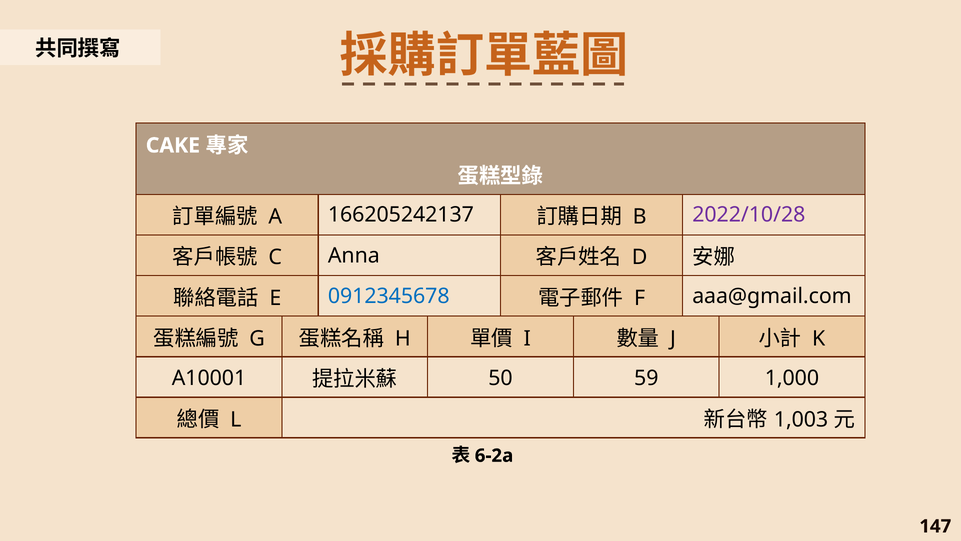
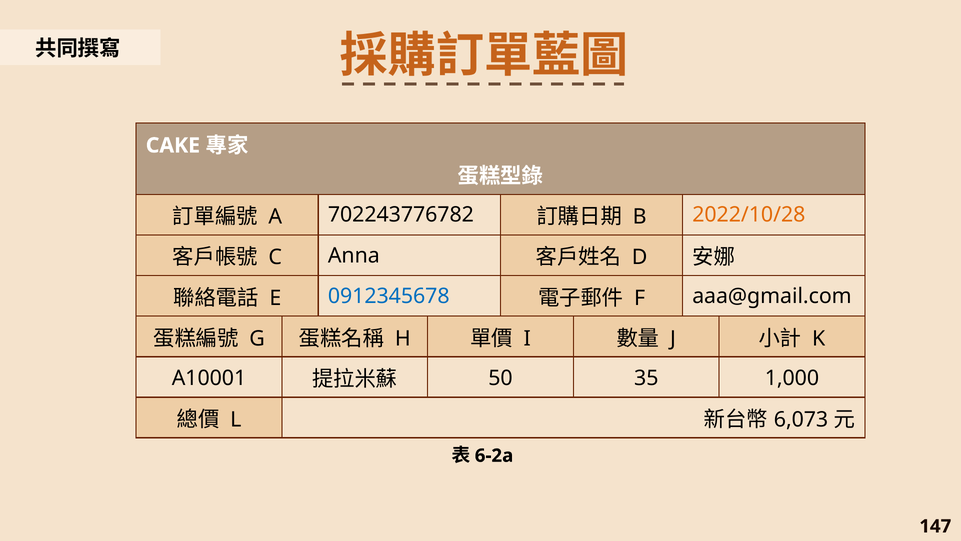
166205242137: 166205242137 -> 702243776782 (401, 215)
2022/10/28 colour: purple -> orange (749, 215)
59: 59 -> 35 (646, 378)
1,003: 1,003 -> 6,073 (801, 419)
